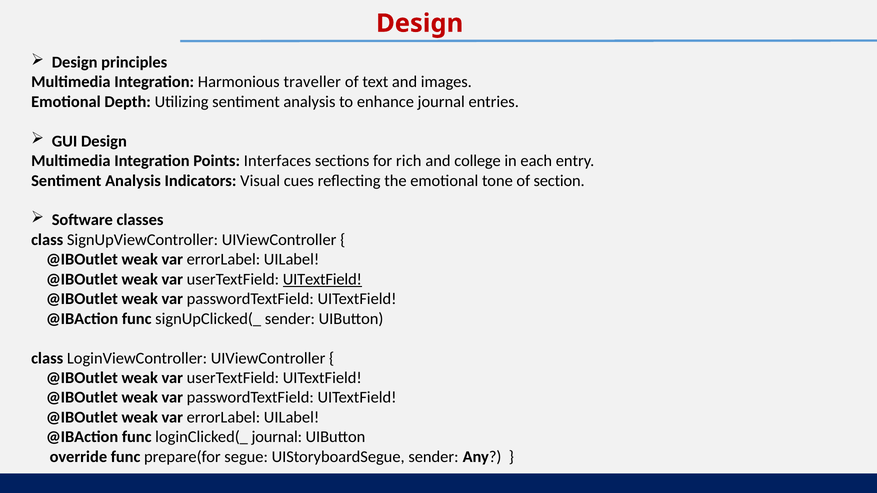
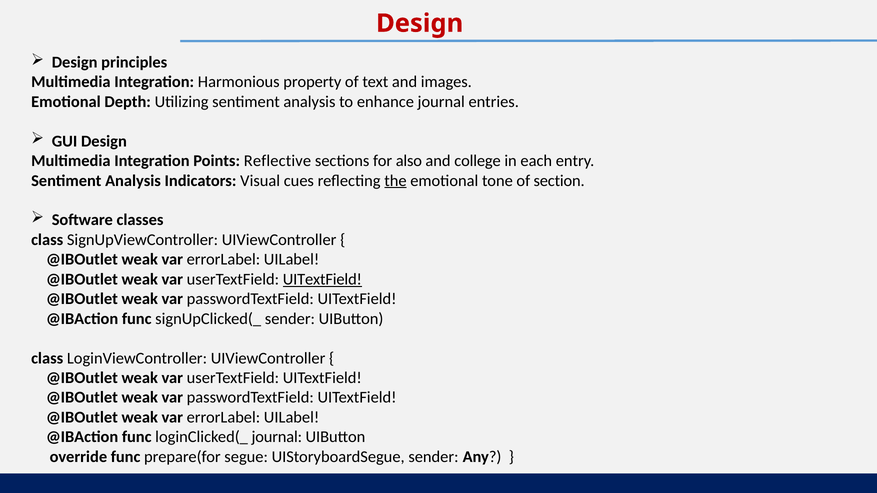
traveller: traveller -> property (312, 82)
Interfaces: Interfaces -> Reflective (277, 161)
rich: rich -> also (409, 161)
the underline: none -> present (395, 181)
